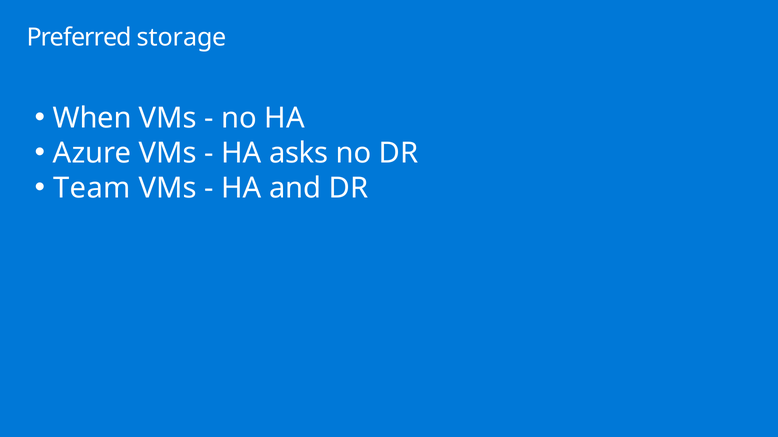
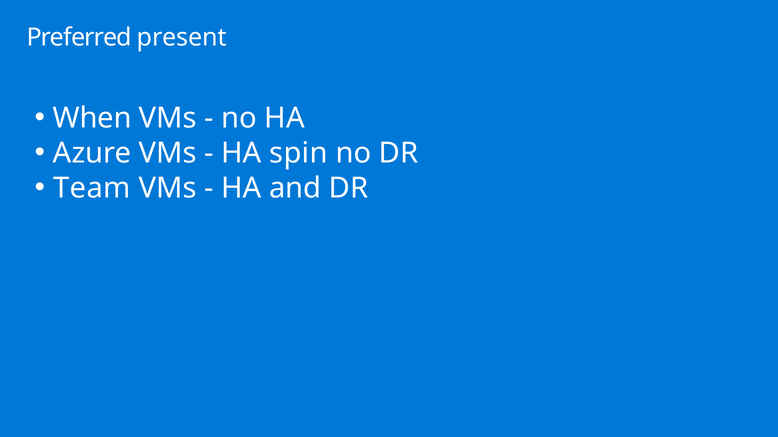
storage: storage -> present (182, 38)
asks: asks -> spin (298, 153)
